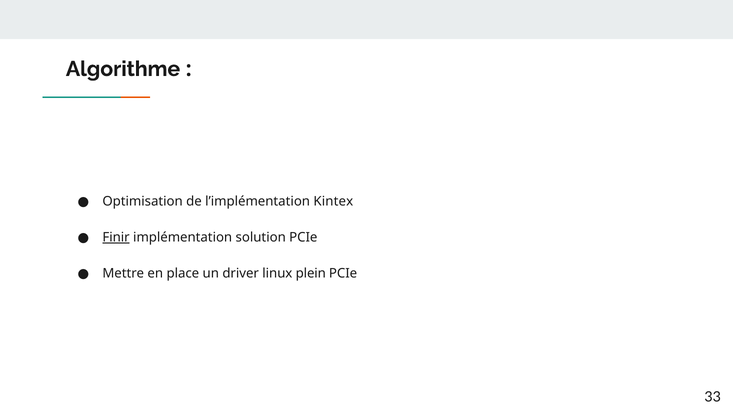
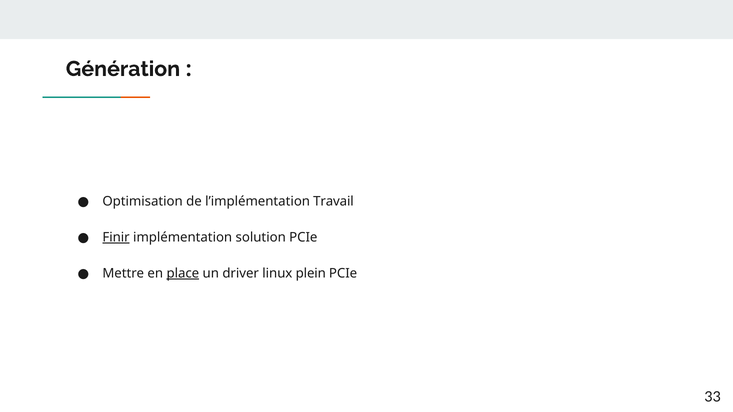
Algorithme: Algorithme -> Génération (123, 69)
Kintex: Kintex -> Travail (333, 202)
place underline: none -> present (183, 273)
